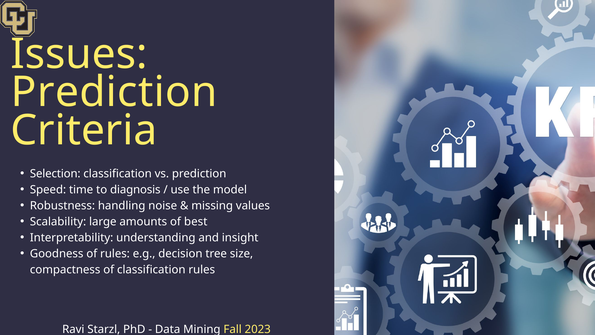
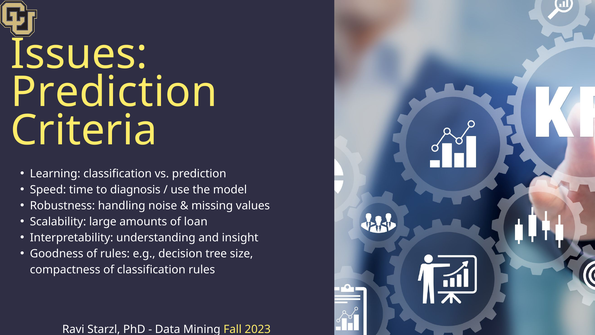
Selection: Selection -> Learning (55, 173)
best: best -> loan (196, 221)
